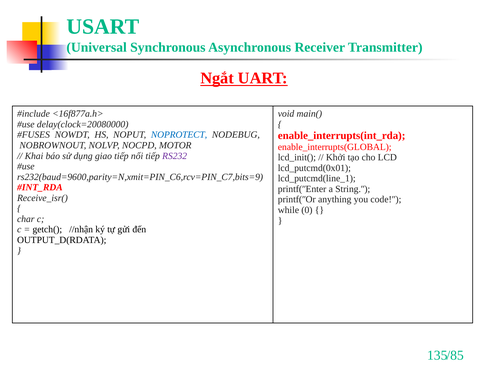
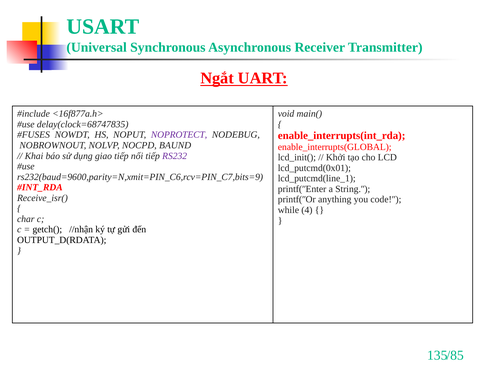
delay(clock=20080000: delay(clock=20080000 -> delay(clock=68747835 (83, 124)
NOPROTECT colour: blue -> purple (179, 135)
MOTOR: MOTOR -> BAUND (175, 145)
0: 0 -> 4 (307, 210)
